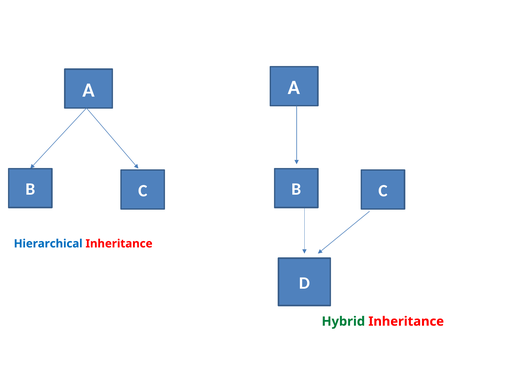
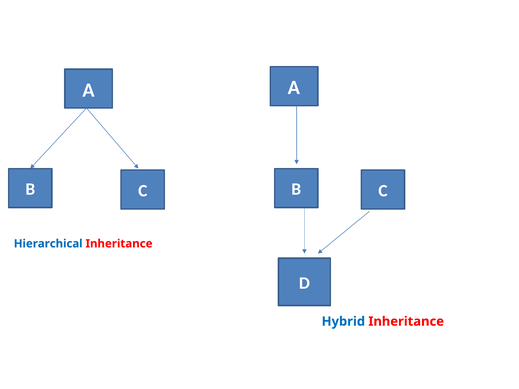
Hybrid colour: green -> blue (343, 322)
